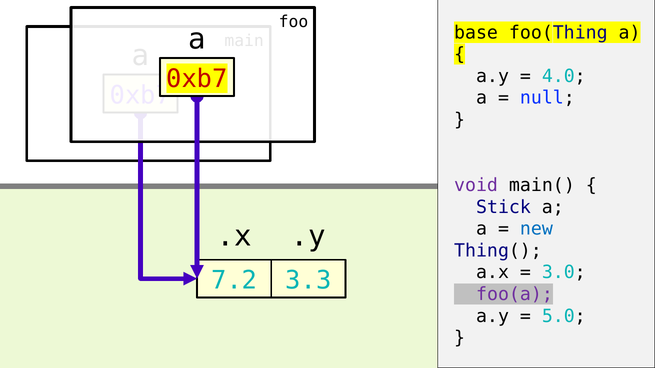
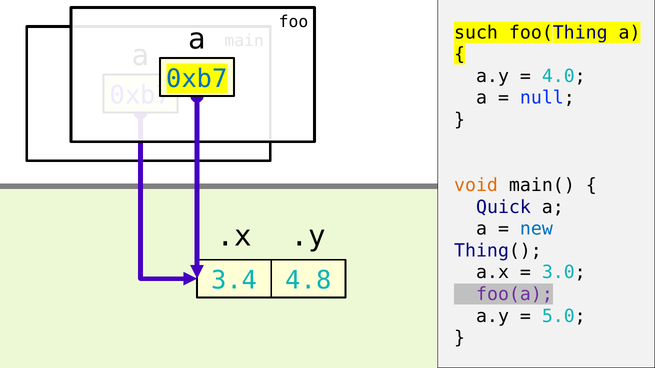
base: base -> such (476, 33)
0xb7 colour: red -> blue (197, 79)
void colour: purple -> orange (476, 185)
Stick: Stick -> Quick (503, 207)
7.2: 7.2 -> 3.4 (234, 281)
3.3: 3.3 -> 4.8 (308, 281)
